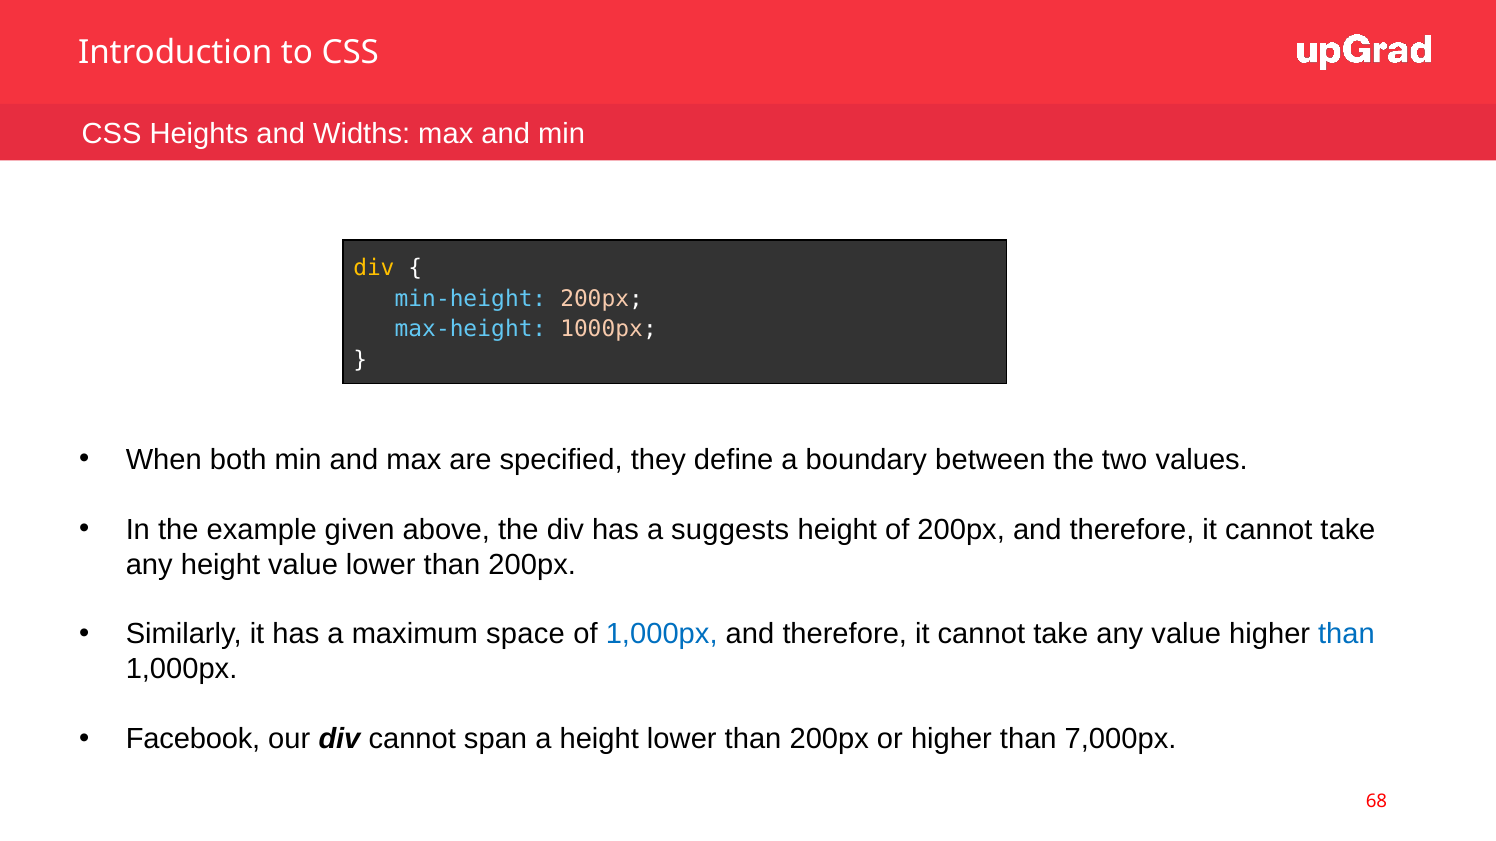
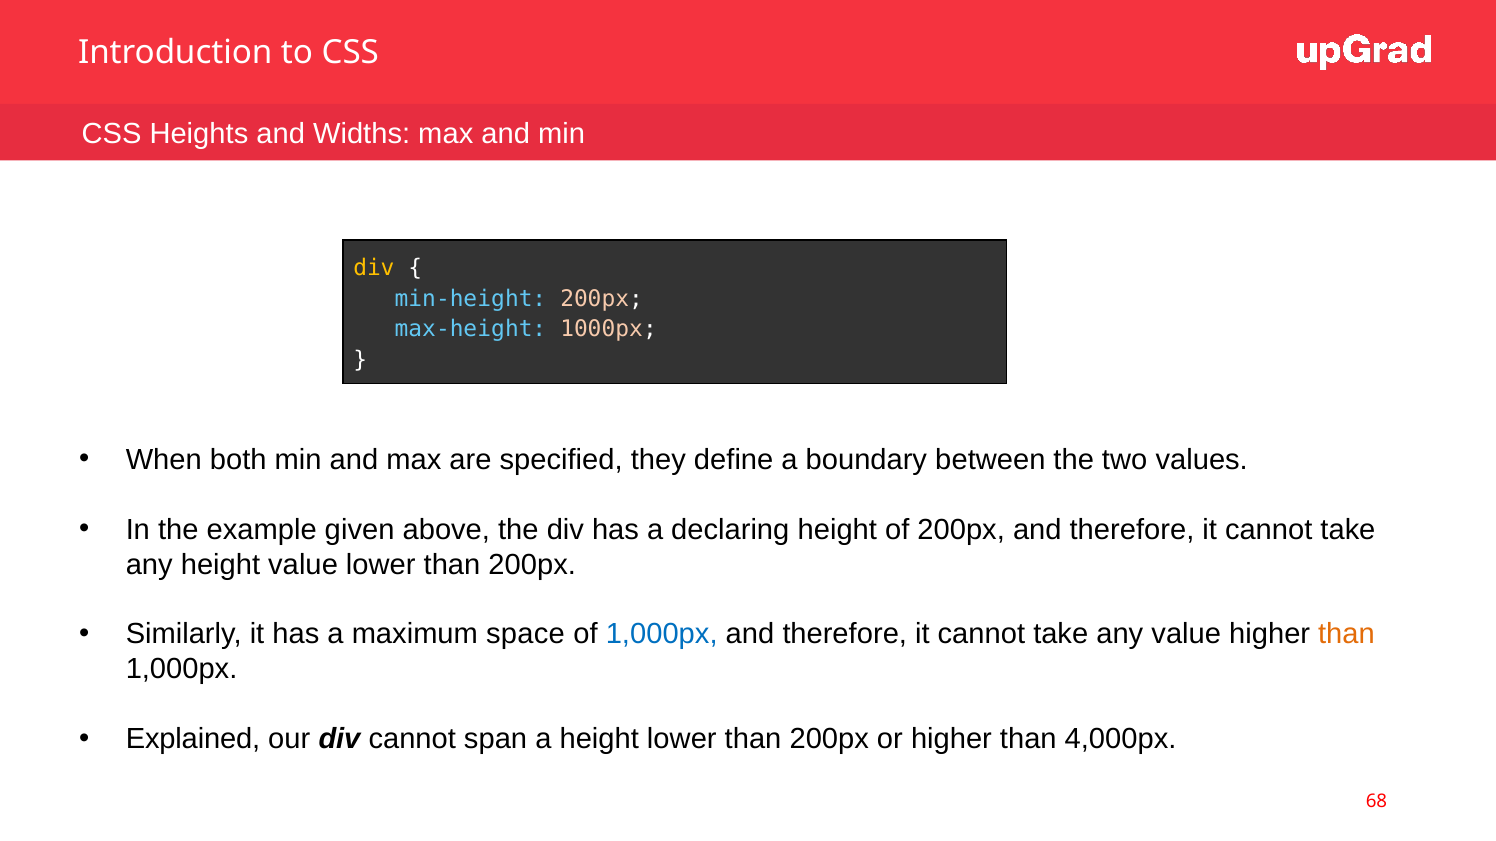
suggests: suggests -> declaring (730, 530)
than colour: blue -> orange (1347, 635)
Facebook: Facebook -> Explained (193, 739)
7,000px: 7,000px -> 4,000px (1121, 739)
